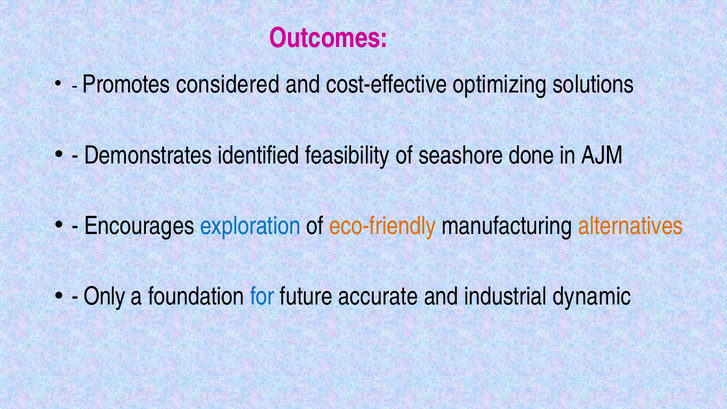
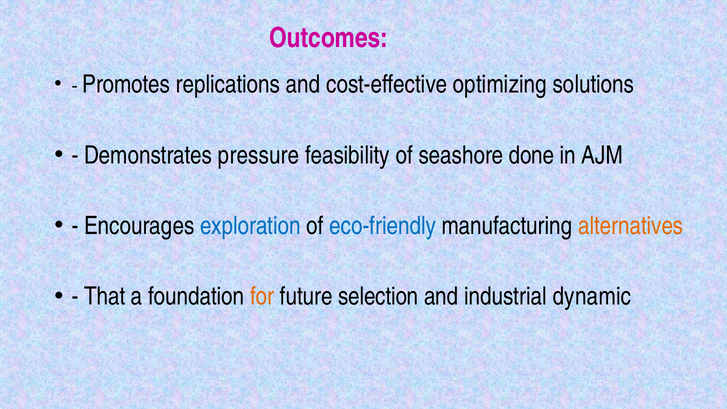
considered: considered -> replications (228, 85)
identified: identified -> pressure (259, 155)
eco-friendly colour: orange -> blue (383, 226)
Only: Only -> That (105, 296)
for colour: blue -> orange (262, 296)
accurate: accurate -> selection (378, 296)
